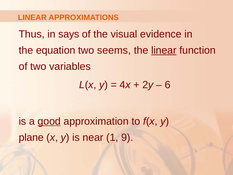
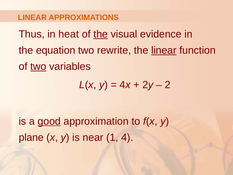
says: says -> heat (69, 34)
the underline: none -> present (101, 34)
seems: seems -> rewrite (114, 50)
two underline: none -> present (38, 66)
6: 6 -> 2 (168, 85)
9: 9 -> 4 (127, 137)
